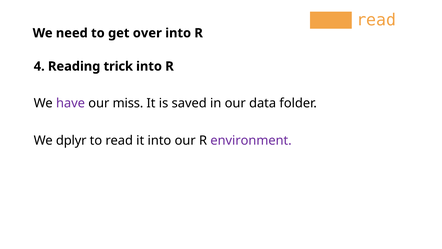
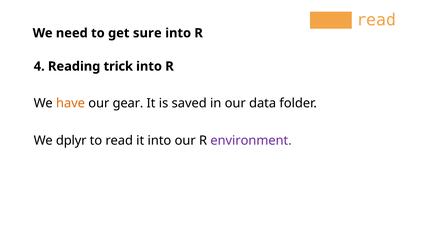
over: over -> sure (147, 33)
have colour: purple -> orange (71, 103)
miss: miss -> gear (128, 103)
